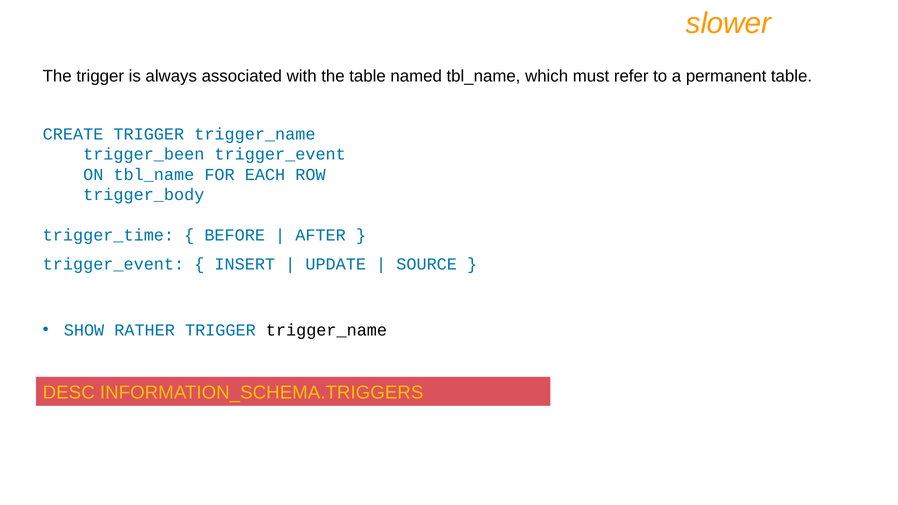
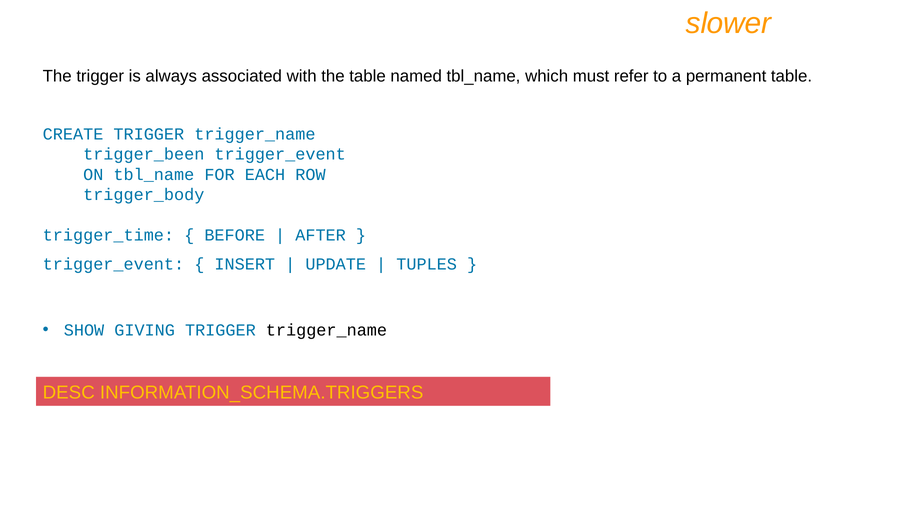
SOURCE: SOURCE -> TUPLES (427, 264)
RATHER: RATHER -> GIVING (145, 330)
